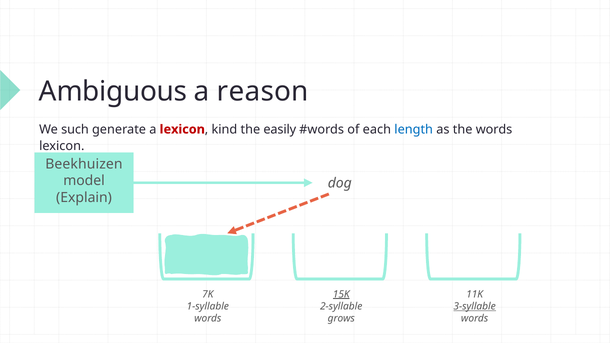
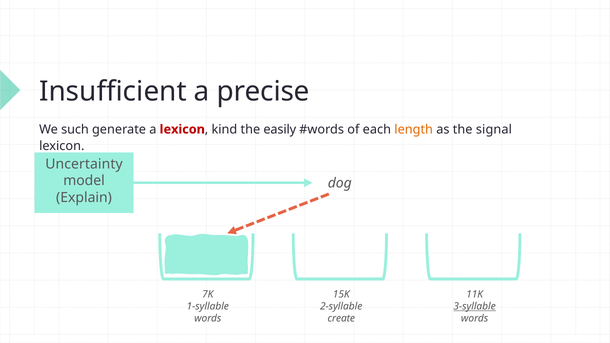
Ambiguous: Ambiguous -> Insufficient (113, 91)
reason: reason -> precise (263, 91)
length colour: blue -> orange (414, 129)
the words: words -> signal (494, 129)
Beekhuizen: Beekhuizen -> Uncertainty (84, 164)
15K underline: present -> none (341, 294)
grows: grows -> create (341, 319)
